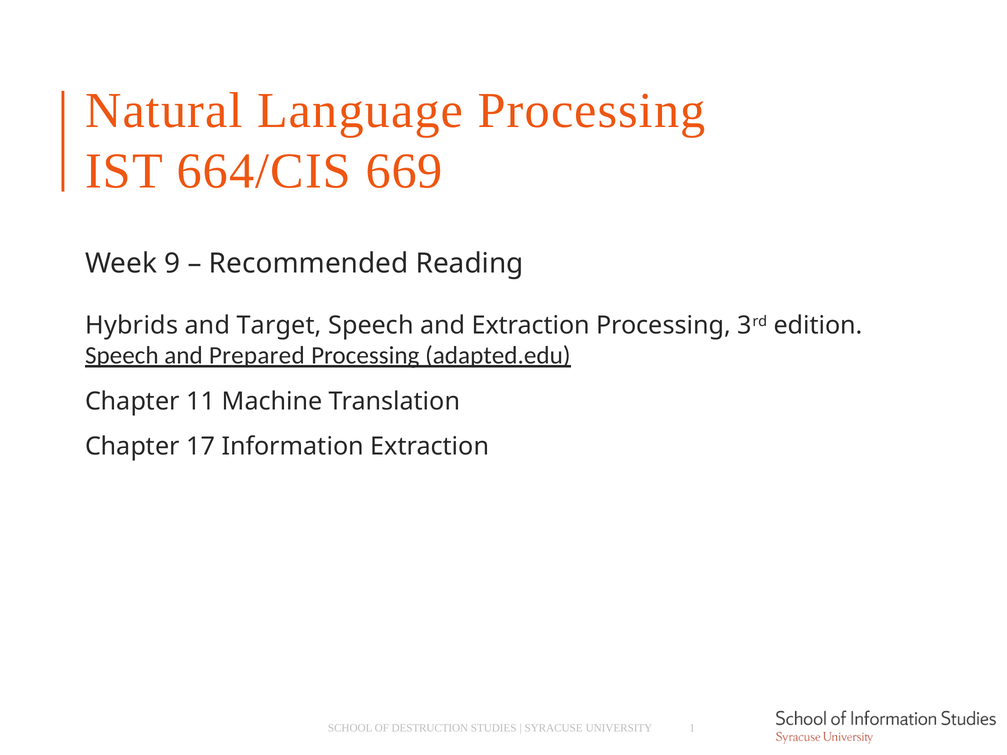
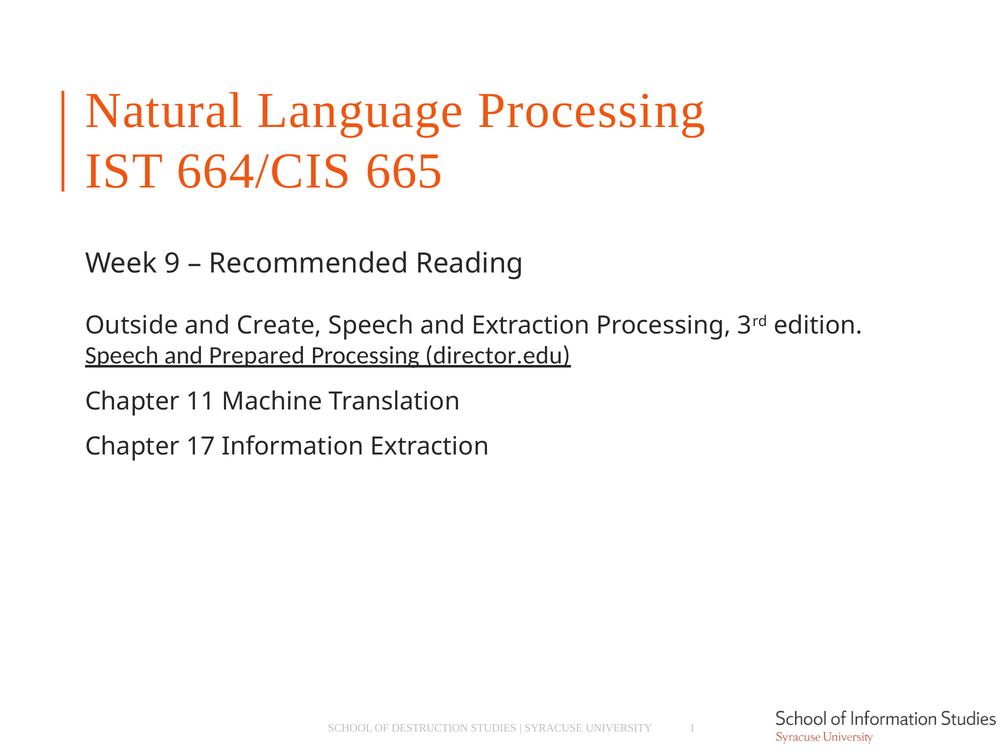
669: 669 -> 665 (404, 171)
Hybrids: Hybrids -> Outside (132, 325)
Target: Target -> Create (279, 325)
adapted.edu: adapted.edu -> director.edu (498, 356)
